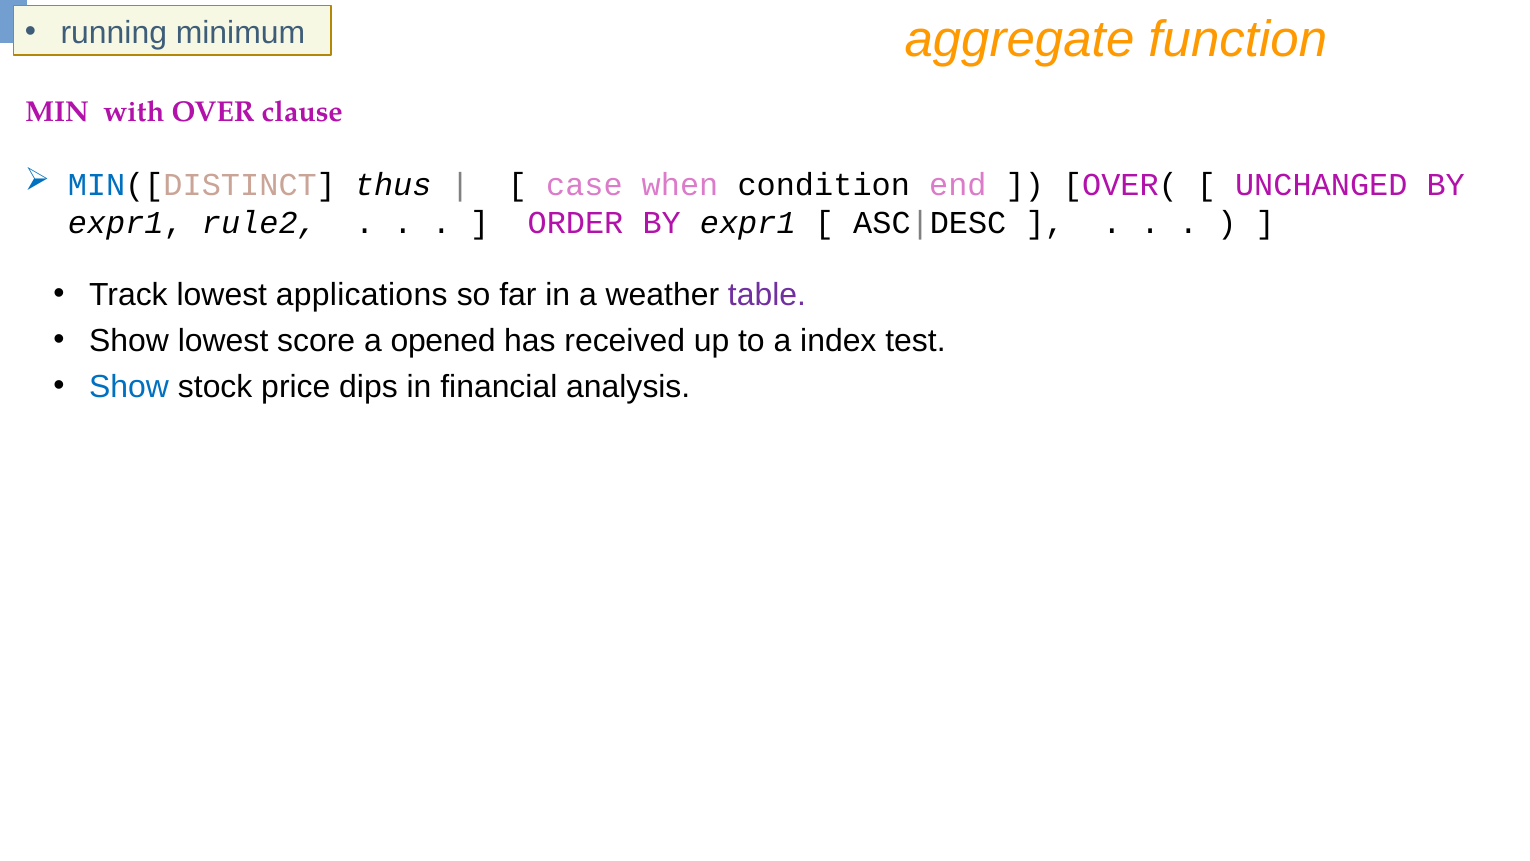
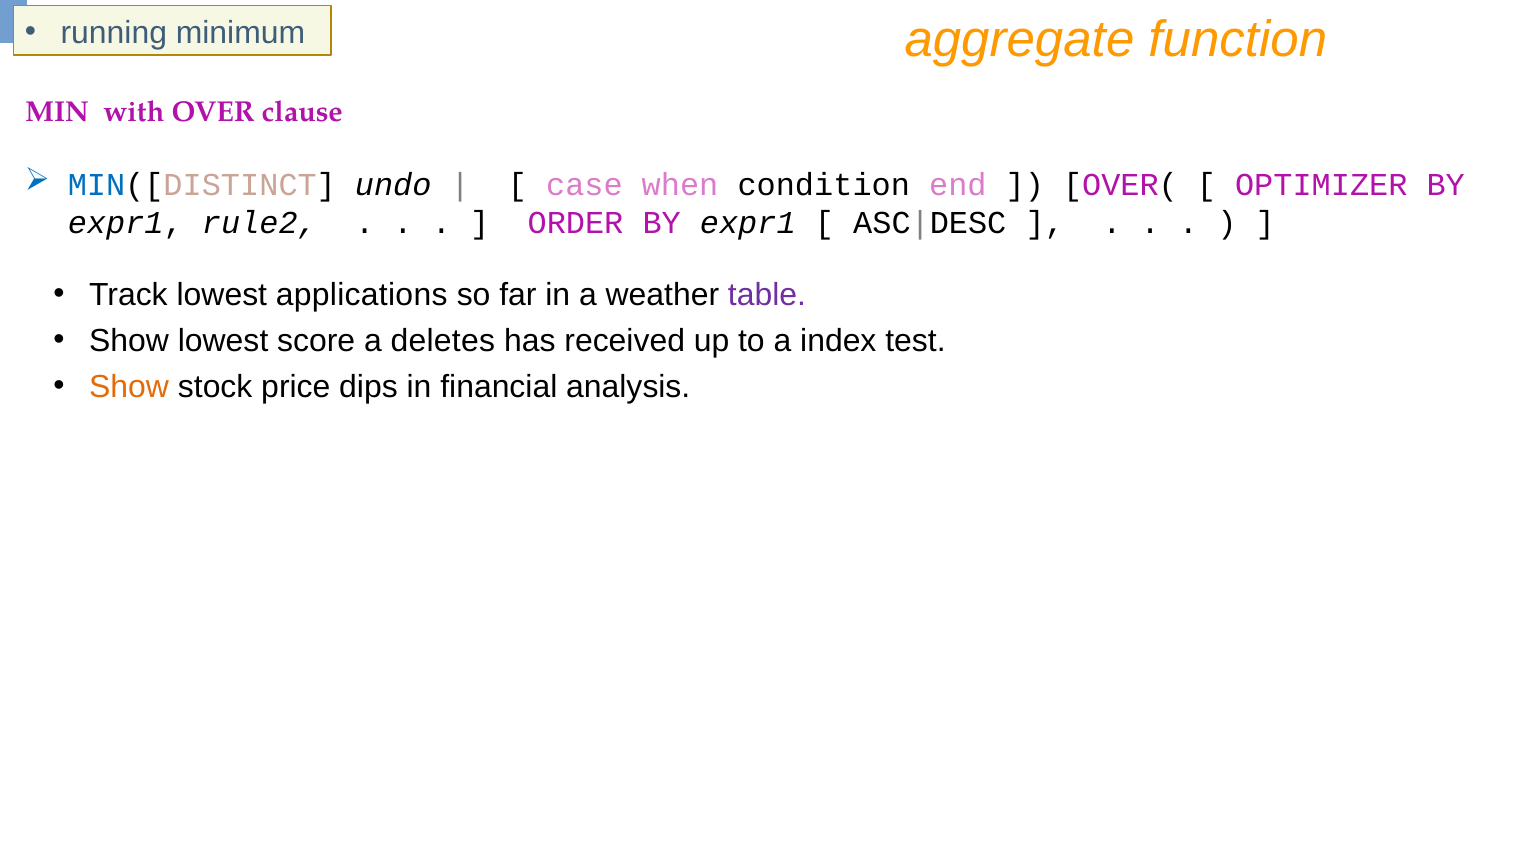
thus: thus -> undo (393, 185)
UNCHANGED: UNCHANGED -> OPTIMIZER (1321, 185)
opened: opened -> deletes (443, 341)
Show colour: blue -> orange (129, 386)
